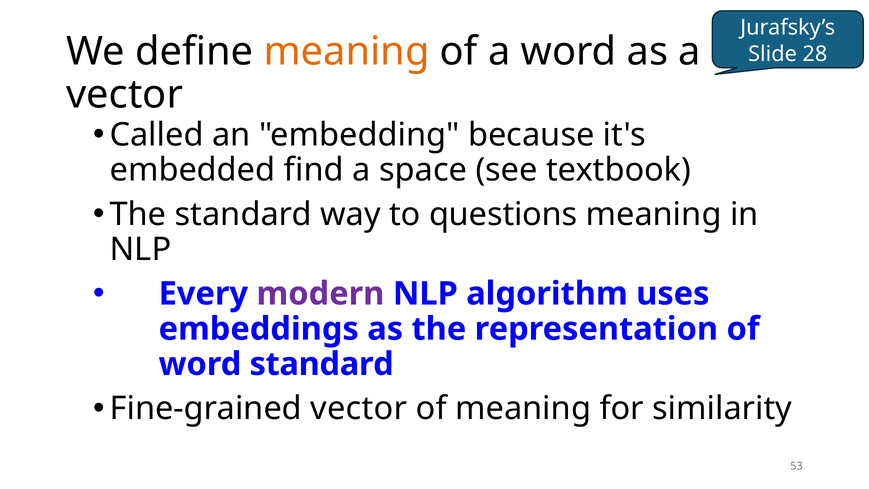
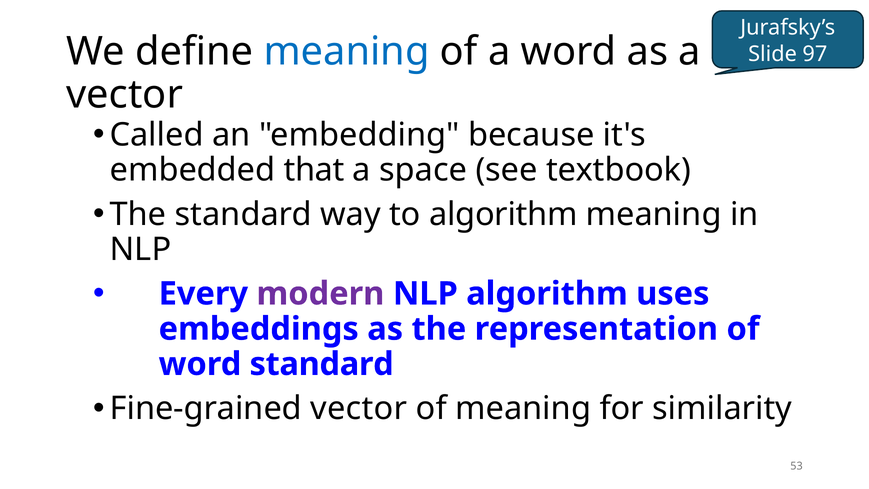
meaning colour: orange -> blue (347, 51)
28: 28 -> 97 (815, 54)
find: find -> that (314, 170)
to questions: questions -> algorithm (503, 214)
